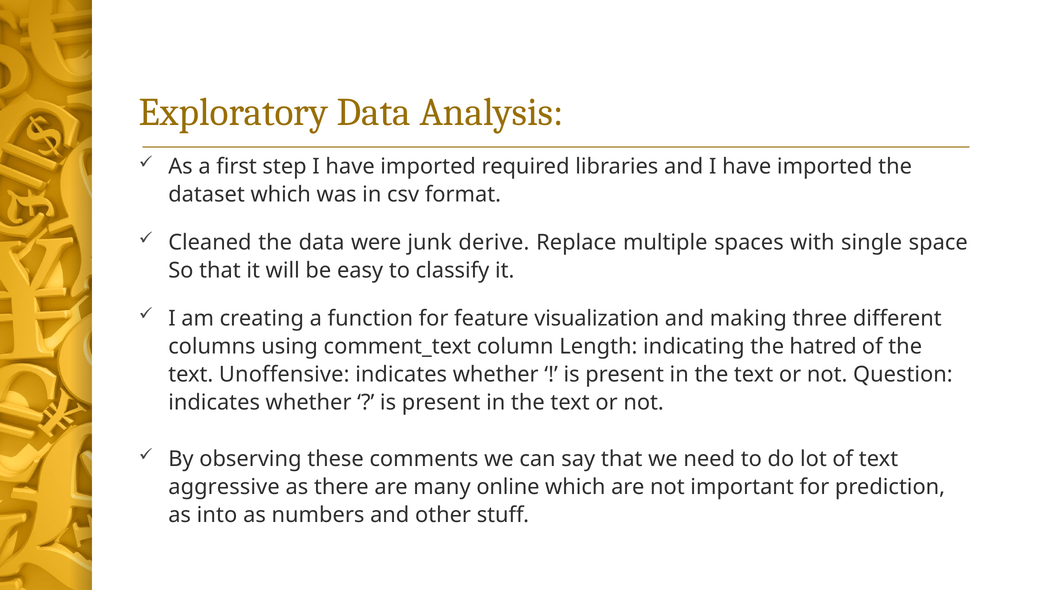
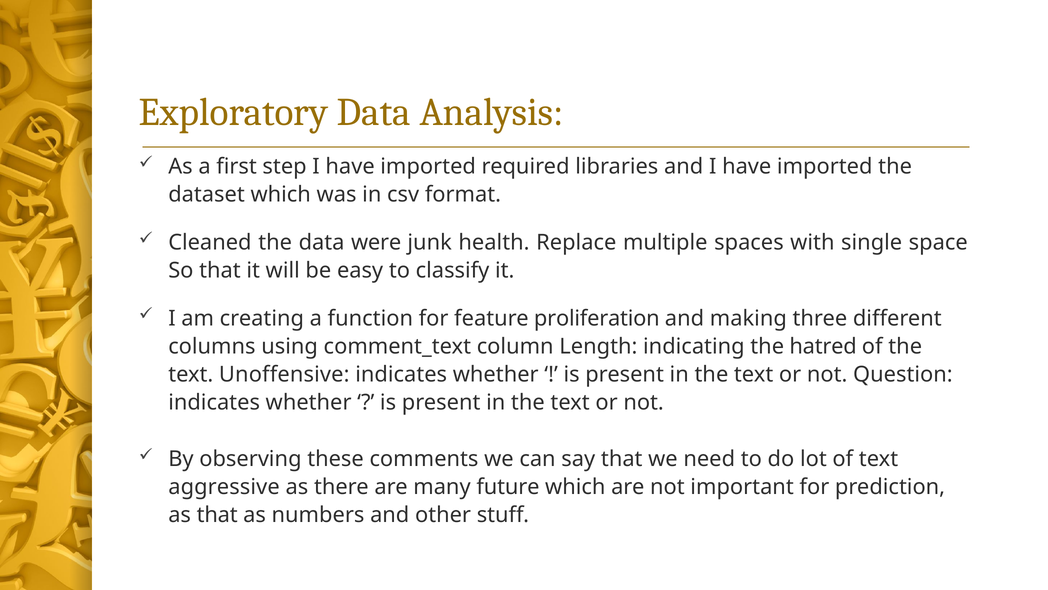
derive: derive -> health (494, 242)
visualization: visualization -> proliferation (597, 318)
online: online -> future (508, 487)
as into: into -> that (217, 515)
